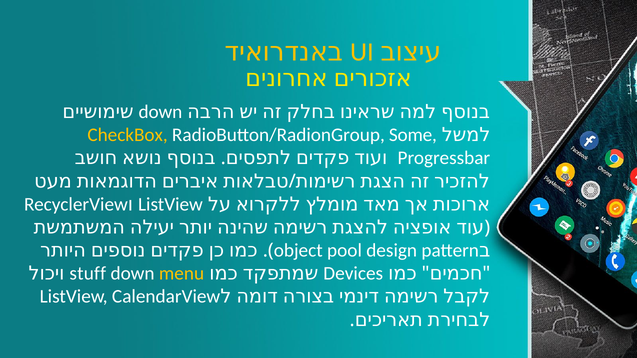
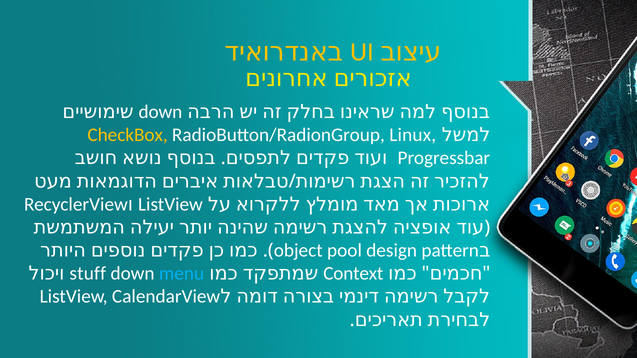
Some: Some -> Linux (413, 135)
menu colour: yellow -> light blue (182, 274)
Devices: Devices -> Context (353, 274)
